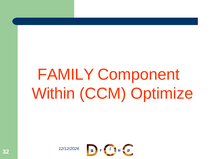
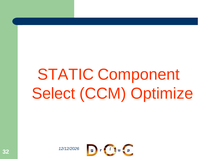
FAMILY: FAMILY -> STATIC (66, 74)
Within: Within -> Select (53, 94)
